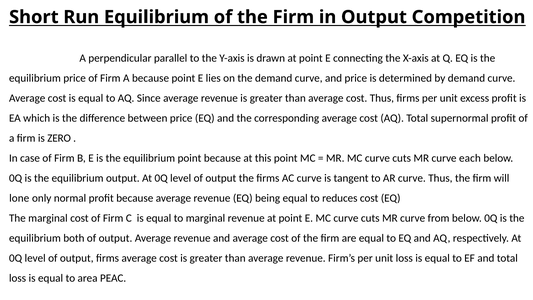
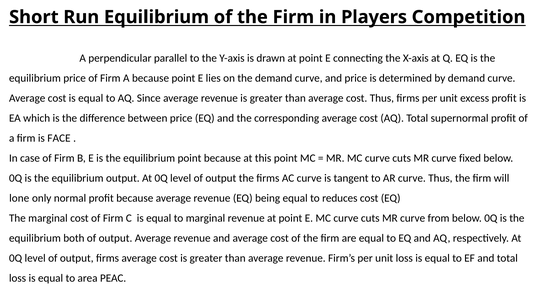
in Output: Output -> Players (374, 17)
ZERO: ZERO -> FACE (59, 138)
each: each -> fixed (470, 158)
